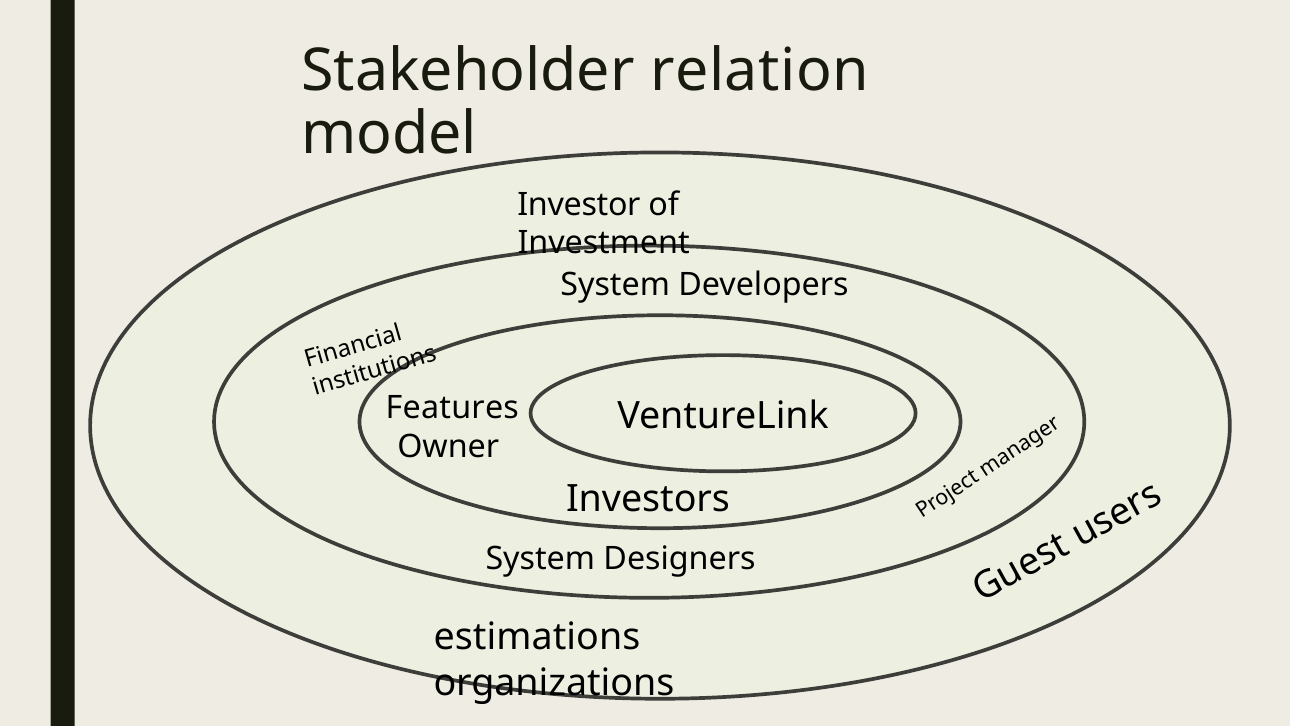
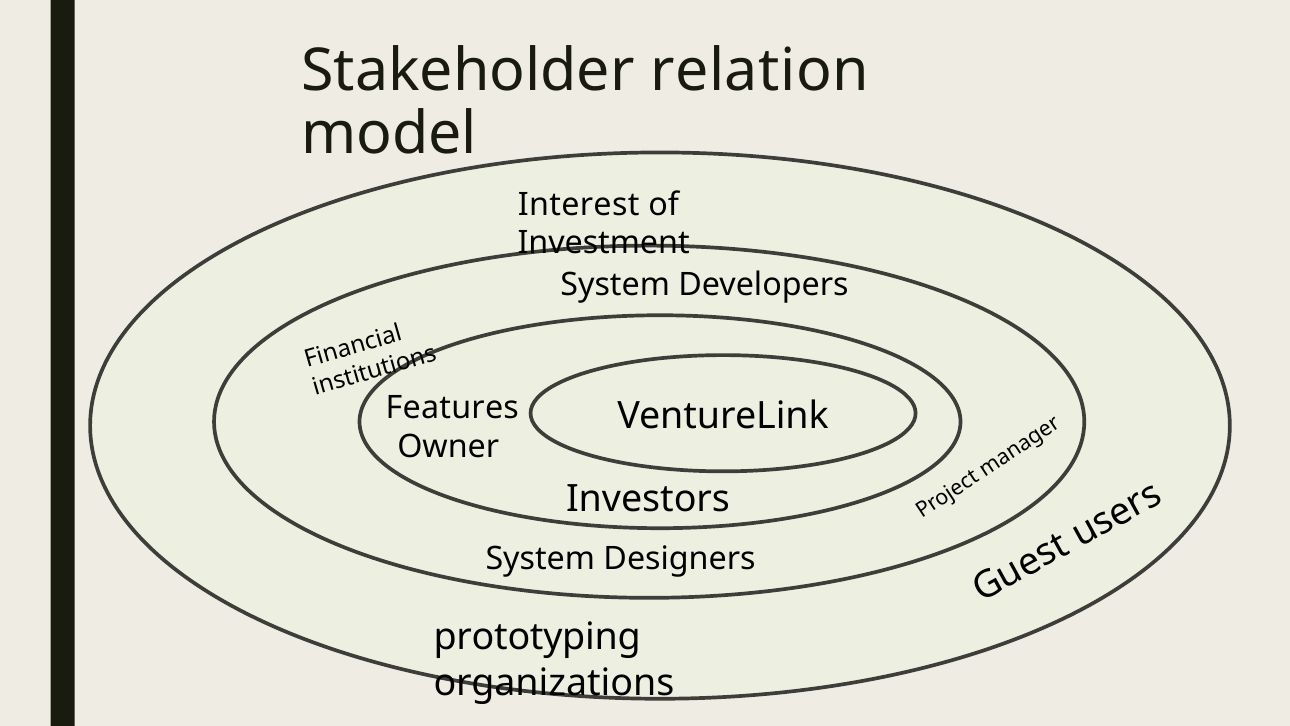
Investor: Investor -> Interest (579, 204)
estimations: estimations -> prototyping (537, 637)
